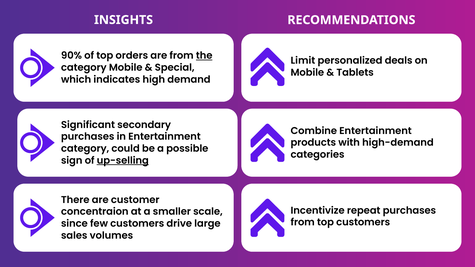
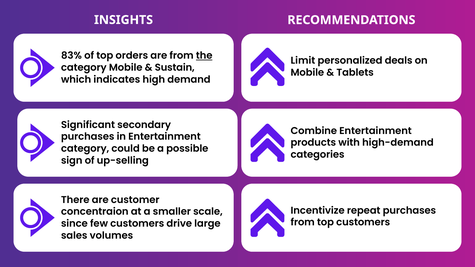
90%: 90% -> 83% (71, 56)
Special: Special -> Sustain (175, 68)
up-selling underline: present -> none (123, 161)
